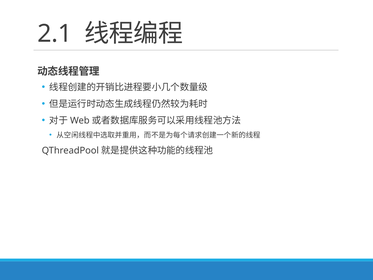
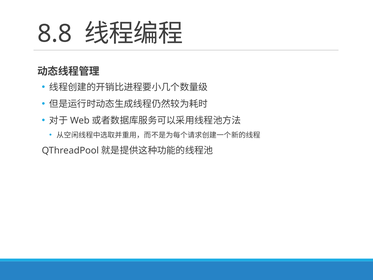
2.1: 2.1 -> 8.8 (55, 34)
